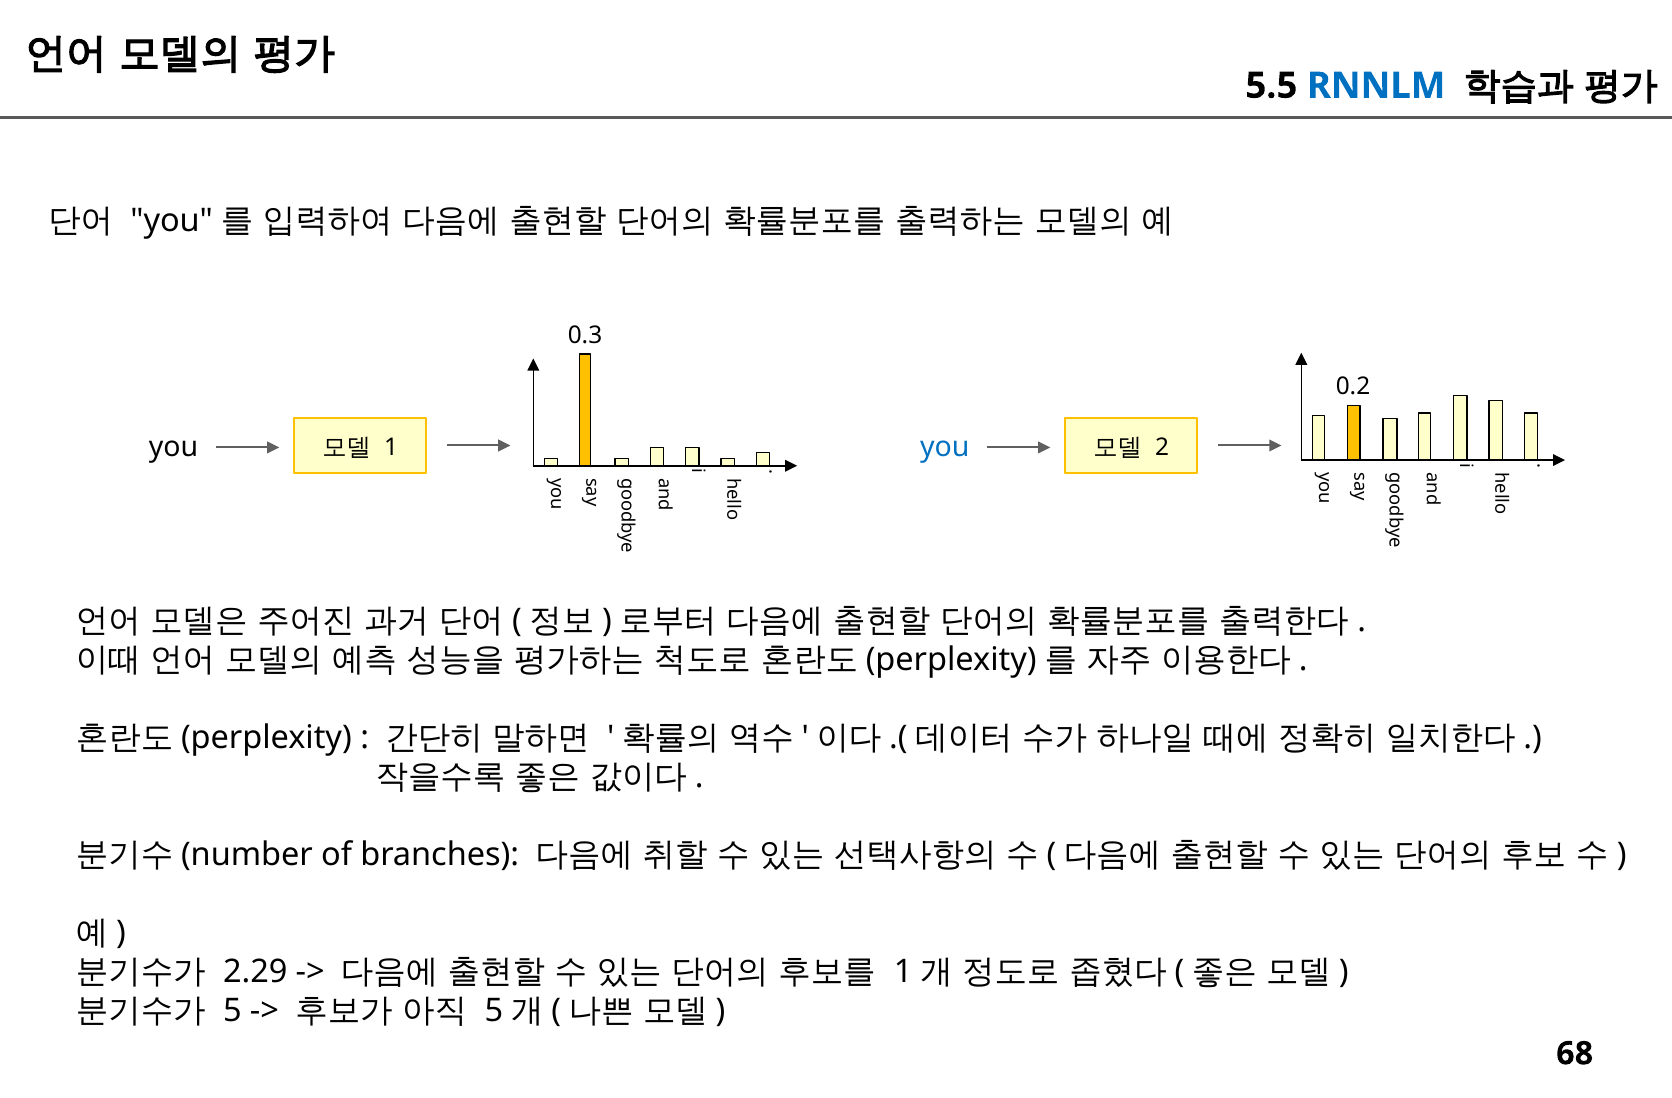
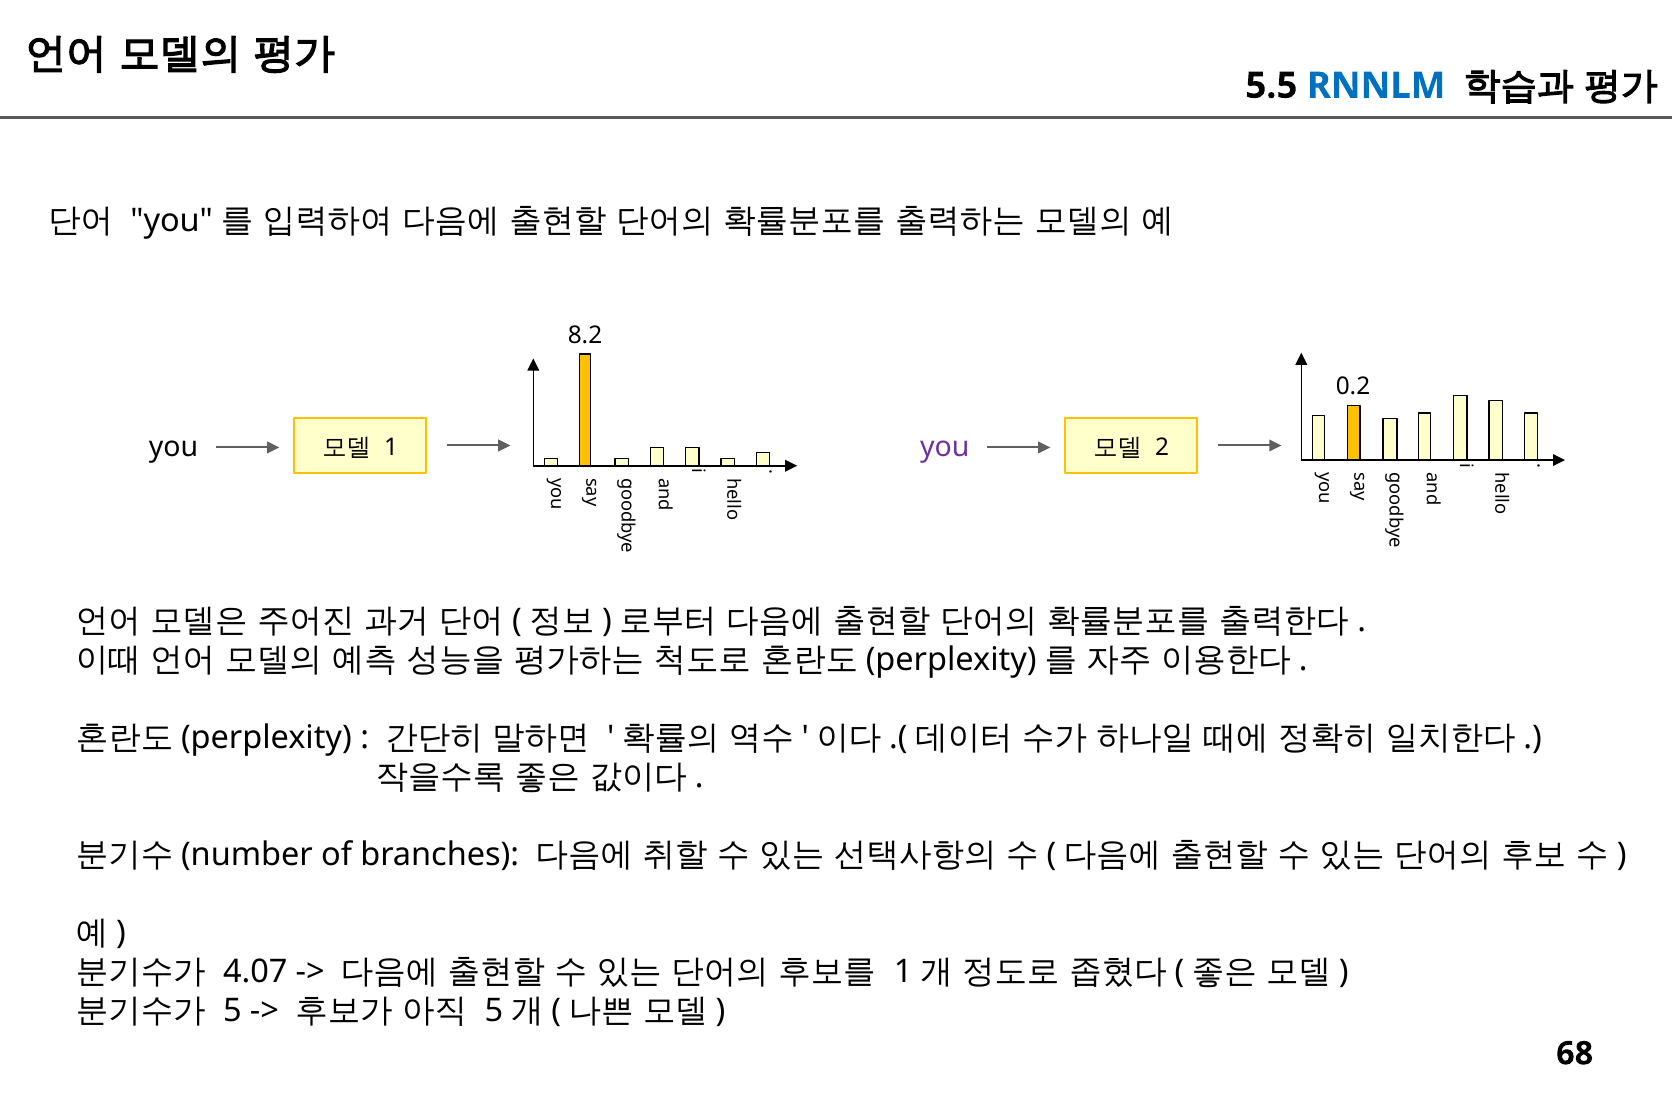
0.3: 0.3 -> 8.2 (585, 336)
you colour: blue -> purple (945, 447)
2.29: 2.29 -> 4.07 (255, 972)
